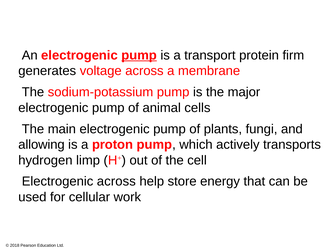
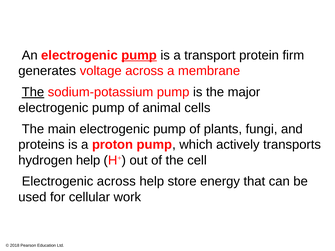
The underline: none -> present (33, 92)
allowing: allowing -> proteins (41, 145)
hydrogen limp: limp -> help (88, 160)
